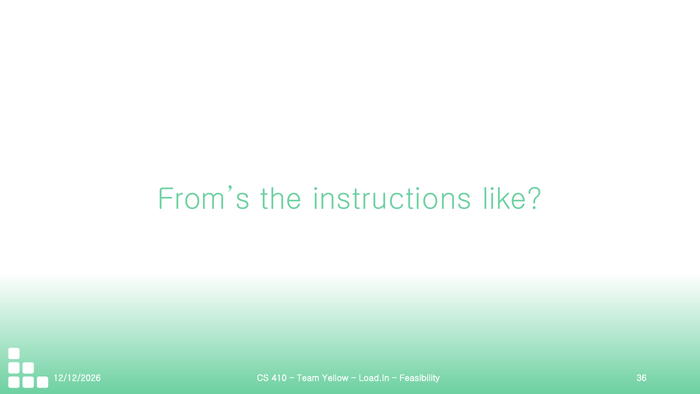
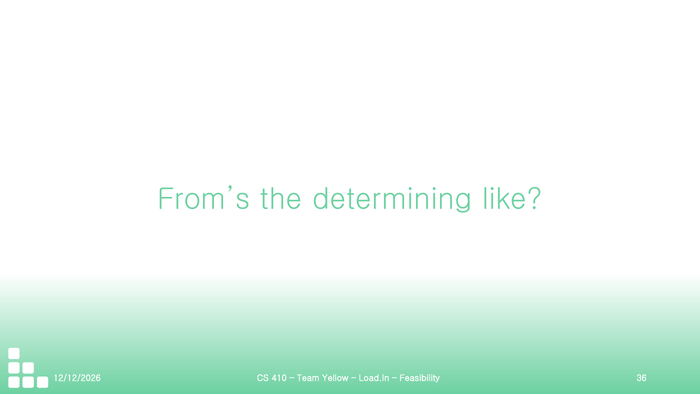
instructions: instructions -> determining (392, 199)
